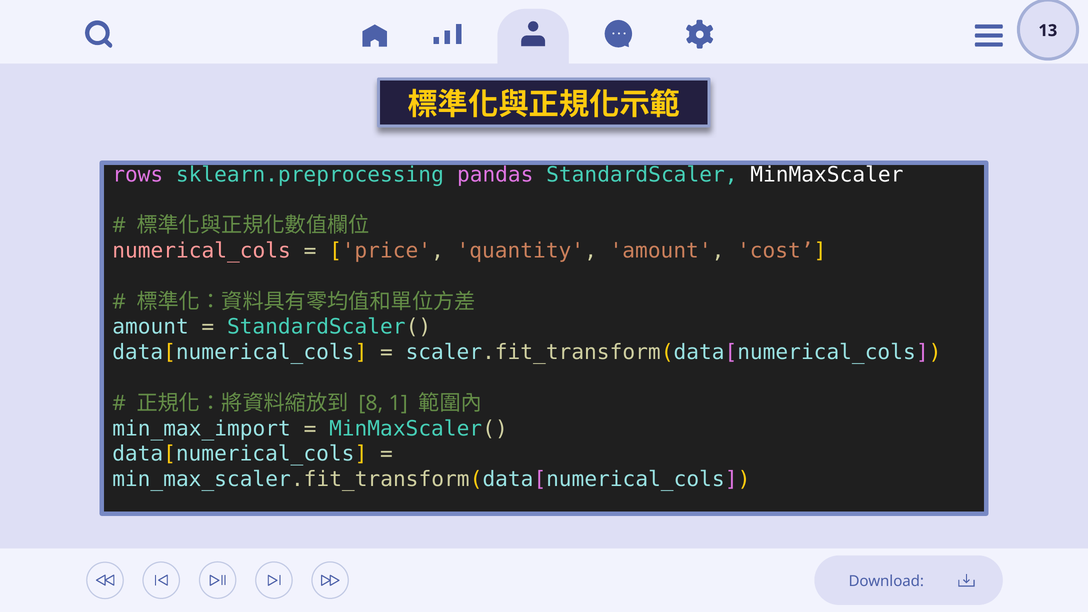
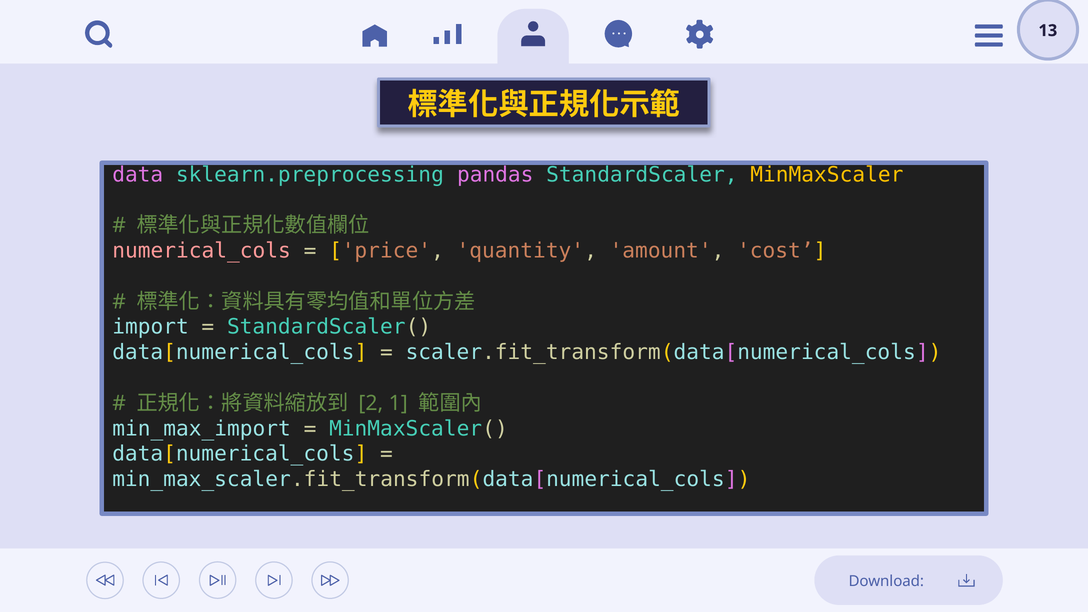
rows: rows -> data (138, 175)
MinMaxScaler colour: white -> yellow (827, 175)
amount: amount -> import (151, 327)
8: 8 -> 2 (371, 403)
